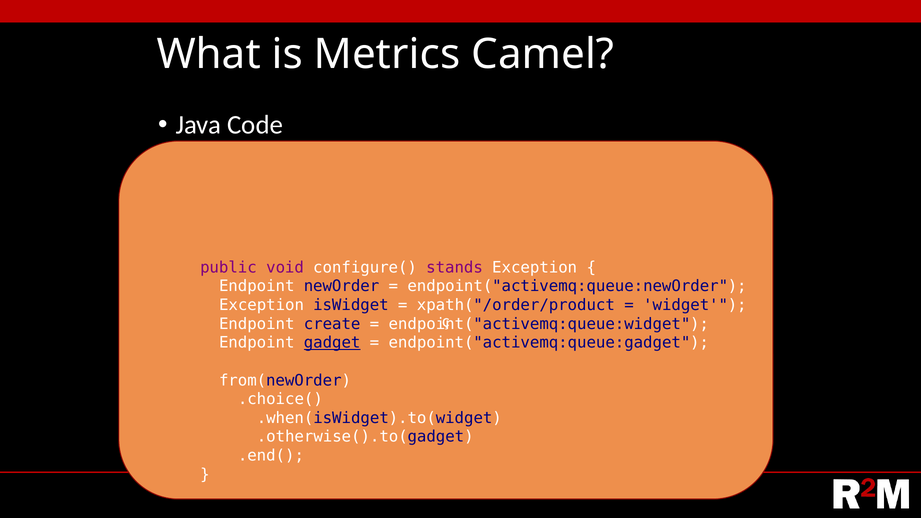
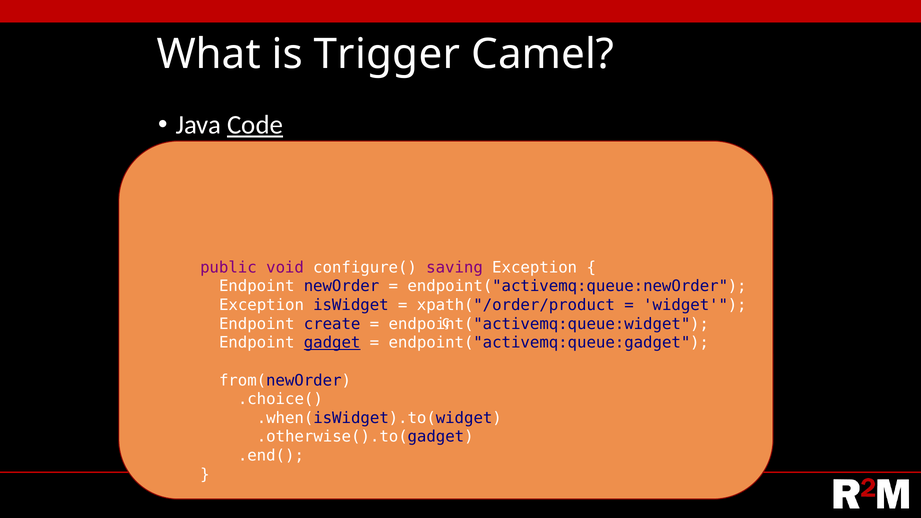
Metrics: Metrics -> Trigger (387, 55)
Code underline: none -> present (255, 125)
stands: stands -> saving (455, 267)
